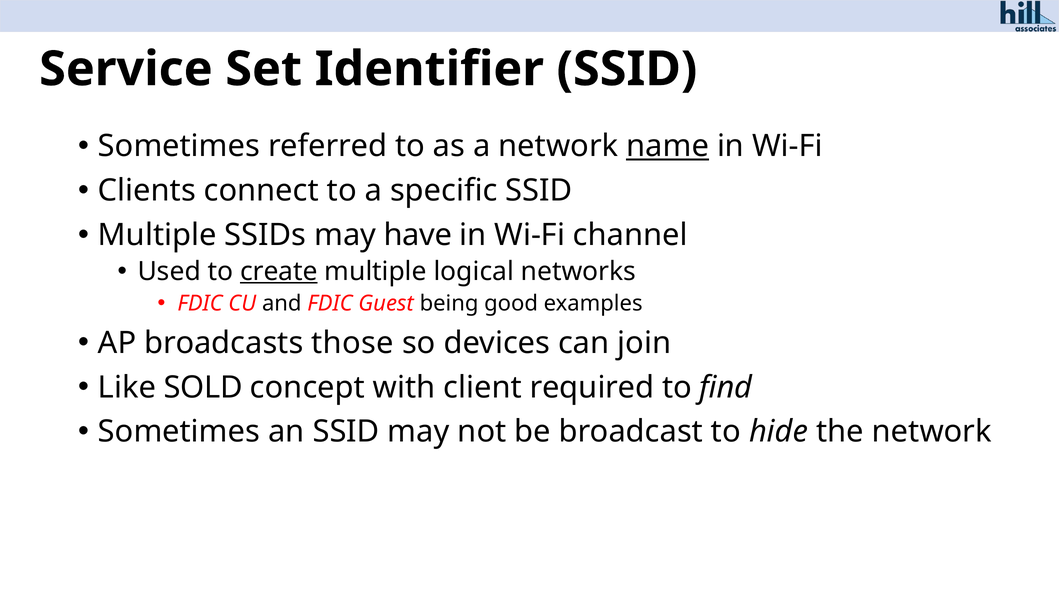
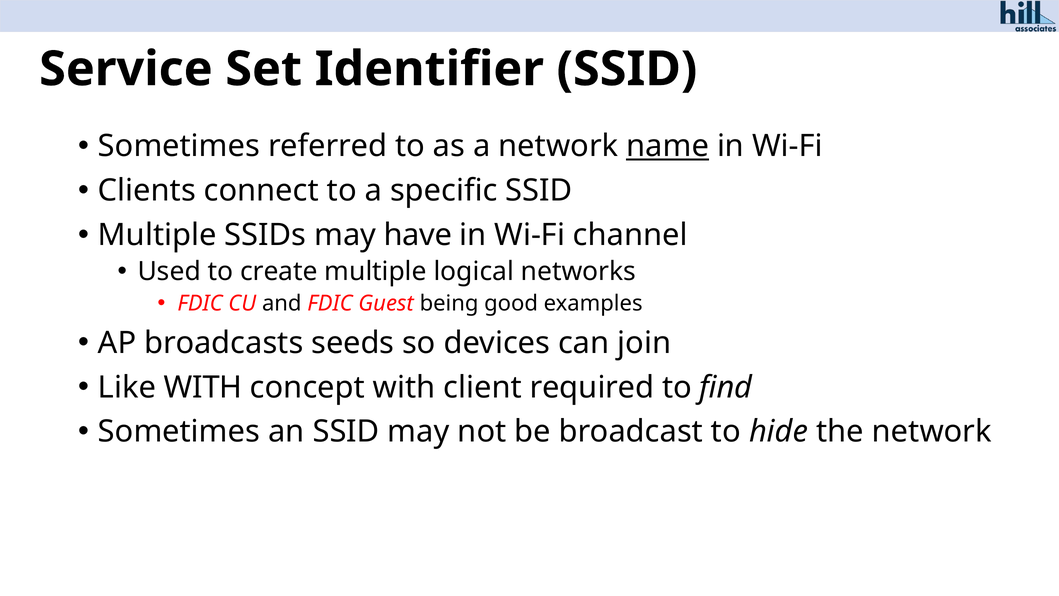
create underline: present -> none (279, 271)
those: those -> seeds (353, 343)
Like SOLD: SOLD -> WITH (203, 387)
